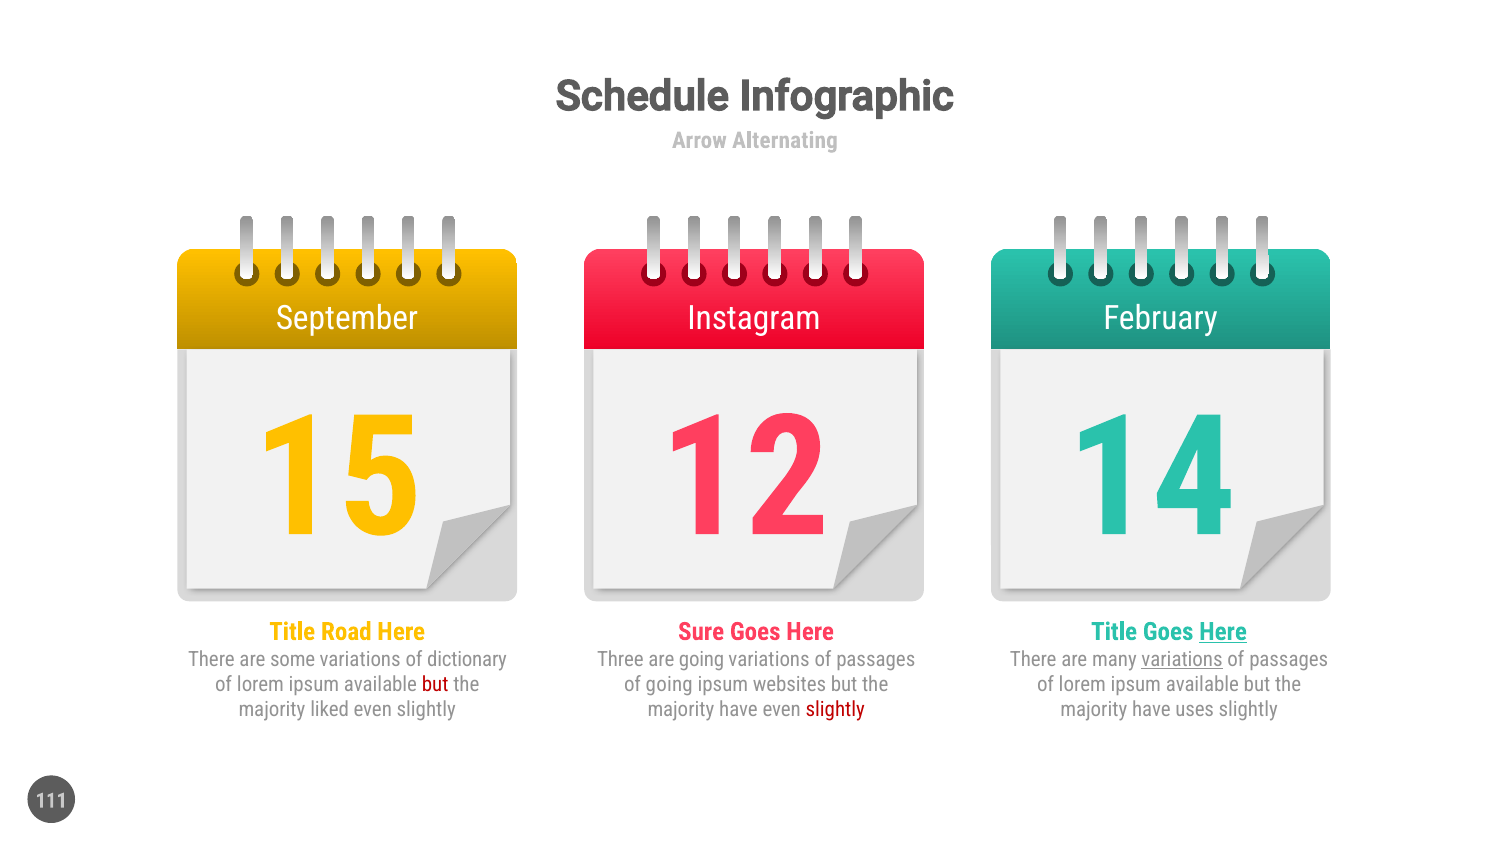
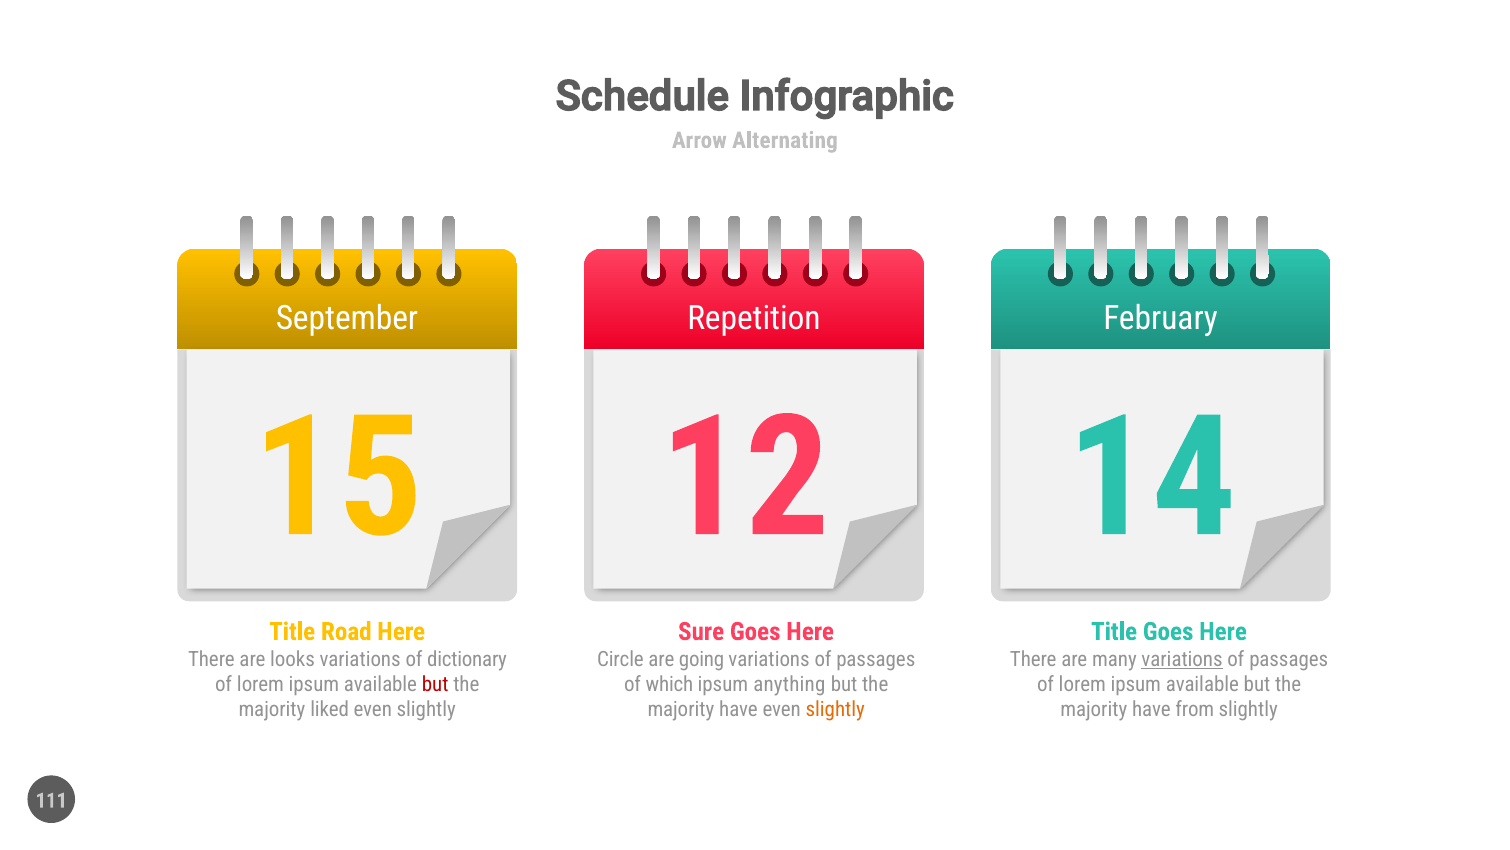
Instagram: Instagram -> Repetition (754, 318)
Here underline: present -> none (1223, 631)
some: some -> looks (293, 659)
Three: Three -> Circle (620, 659)
of going: going -> which (669, 684)
websites: websites -> anything (789, 684)
slightly colour: red -> orange (835, 709)
uses: uses -> from (1195, 709)
